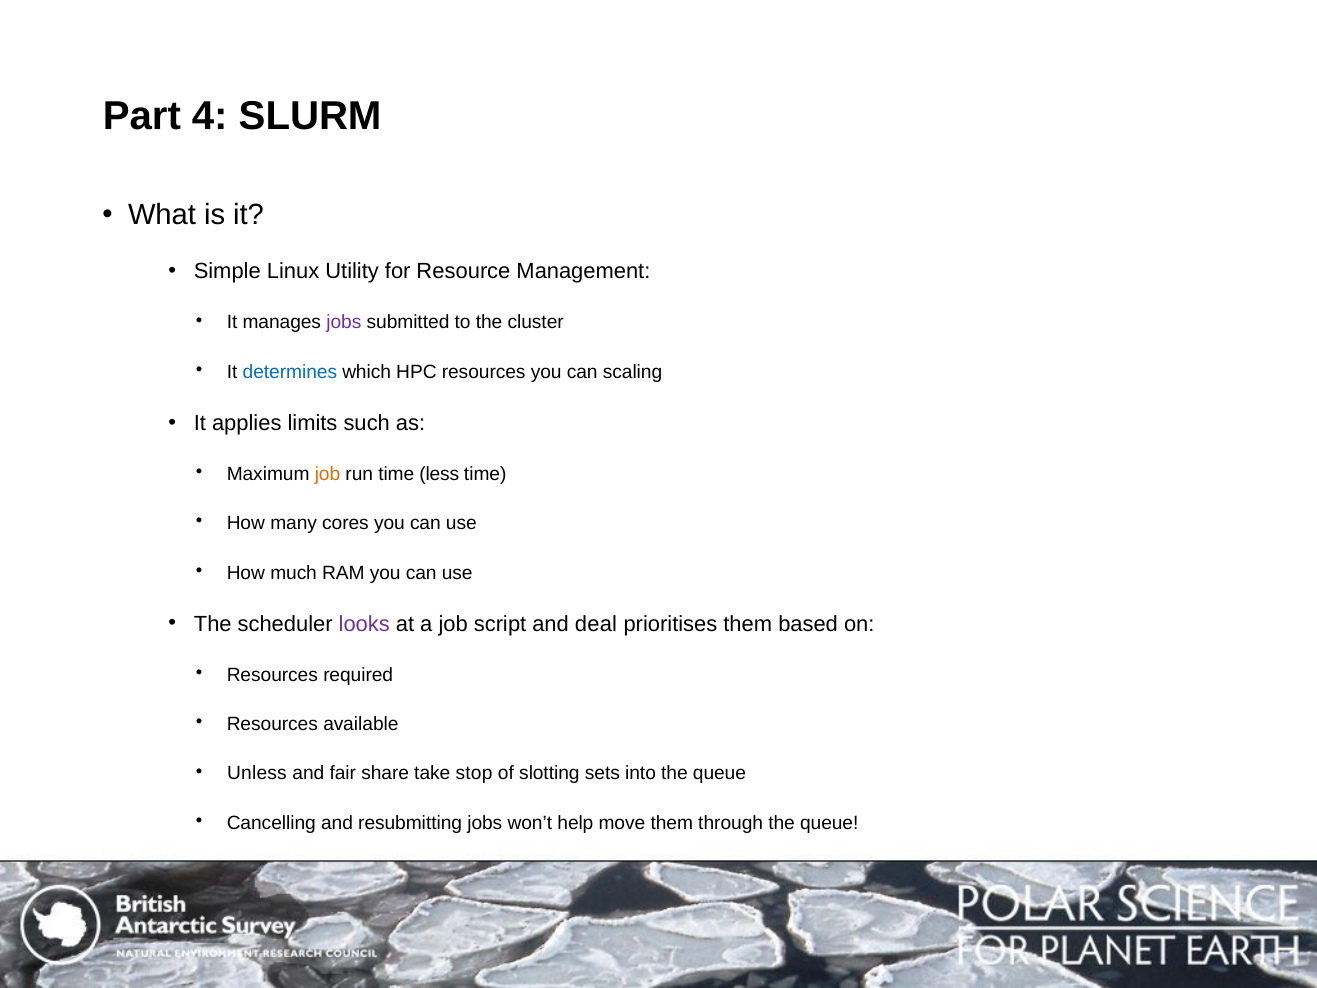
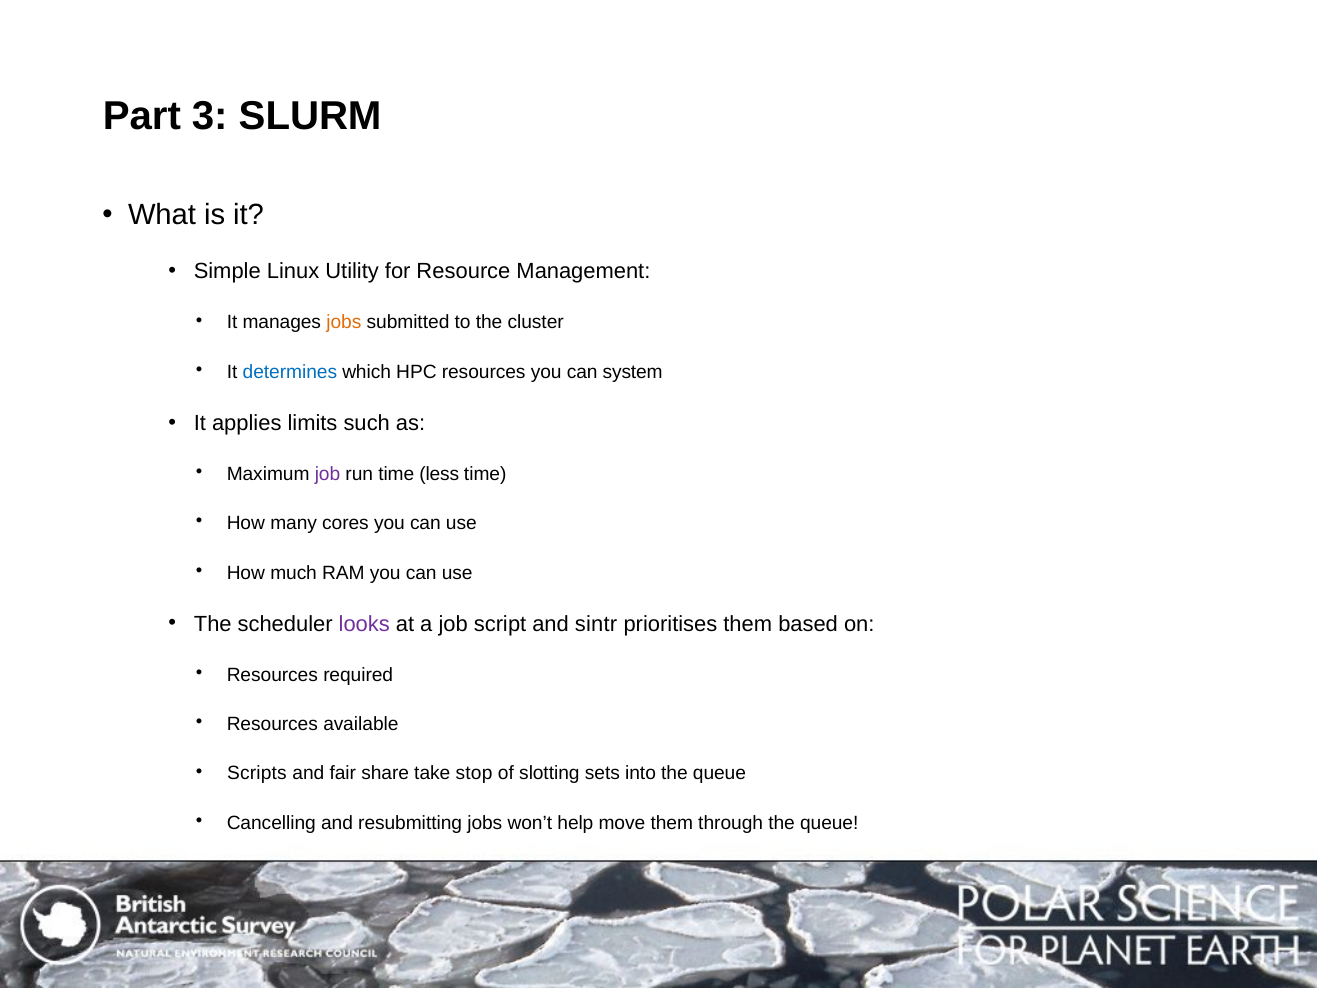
4: 4 -> 3 (210, 116)
jobs colour: purple -> orange (344, 322)
scaling: scaling -> system (633, 372)
job colour: orange -> purple (327, 474)
deal: deal -> sintr (596, 624)
Unless: Unless -> Scripts (257, 773)
